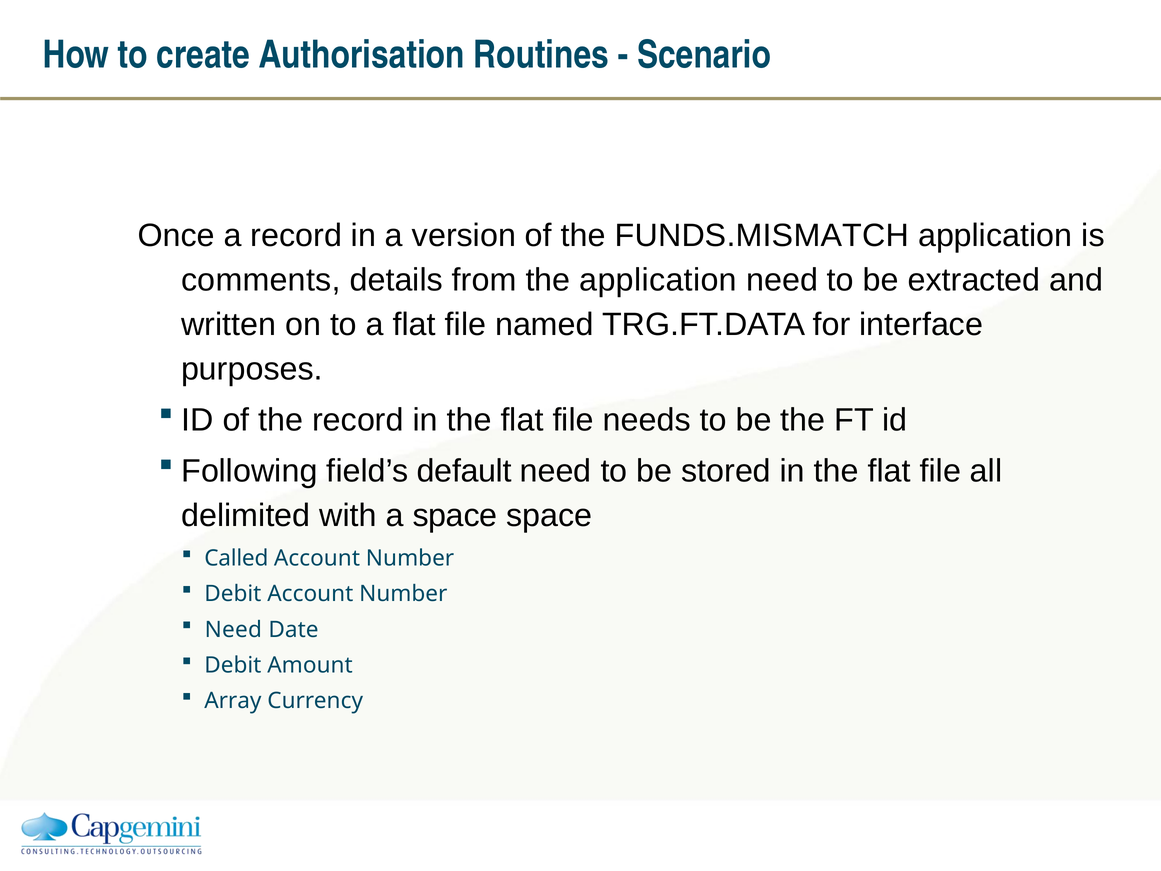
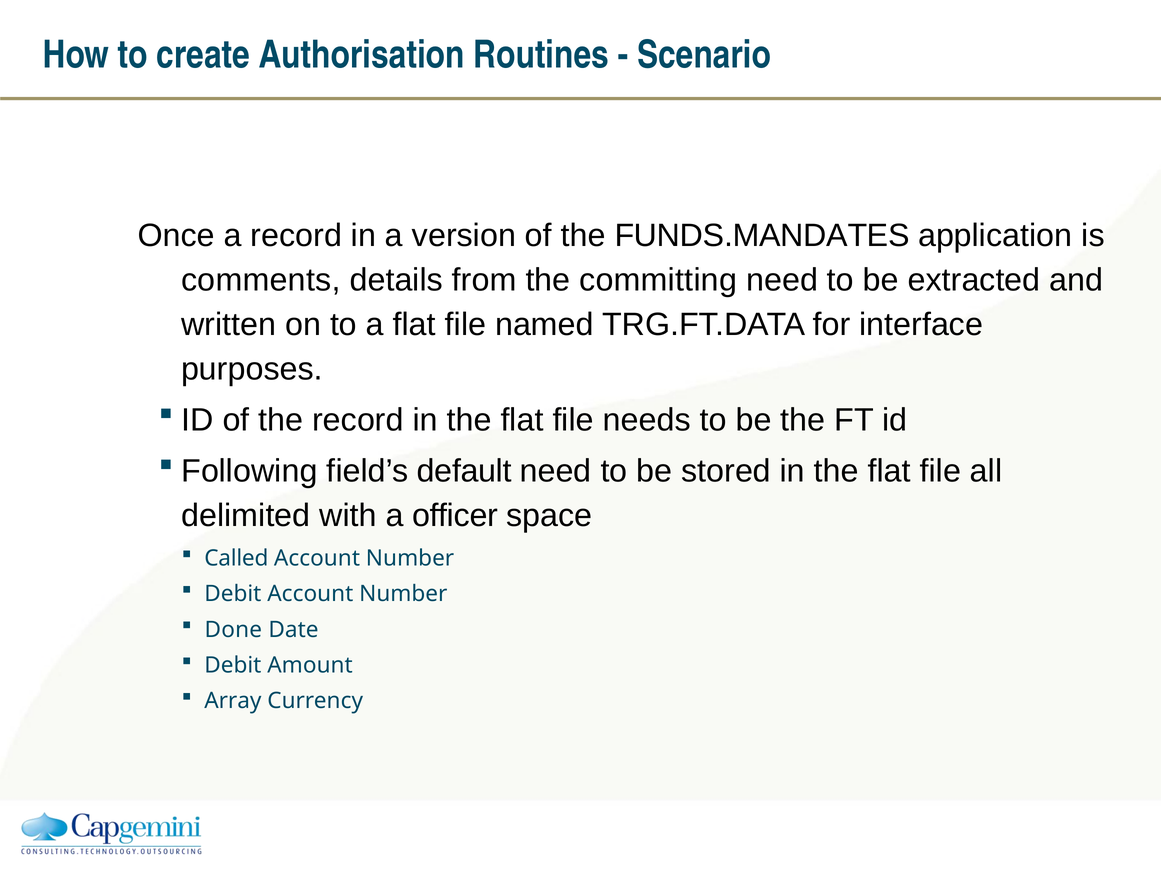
FUNDS.MISMATCH: FUNDS.MISMATCH -> FUNDS.MANDATES (762, 235)
the application: application -> committing (658, 280)
a space: space -> officer (455, 515)
Need: Need -> Done (233, 629)
